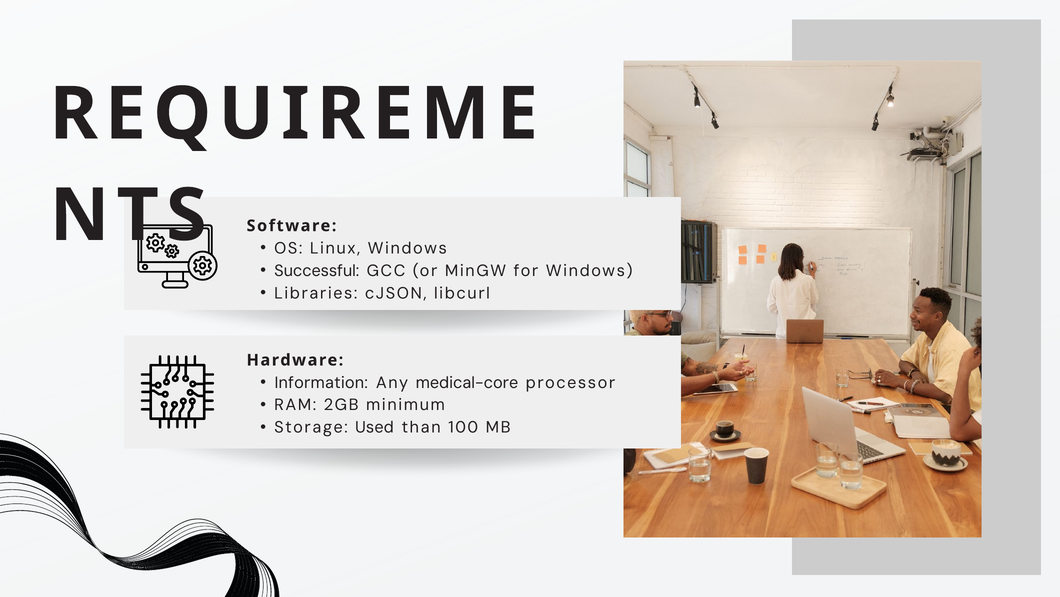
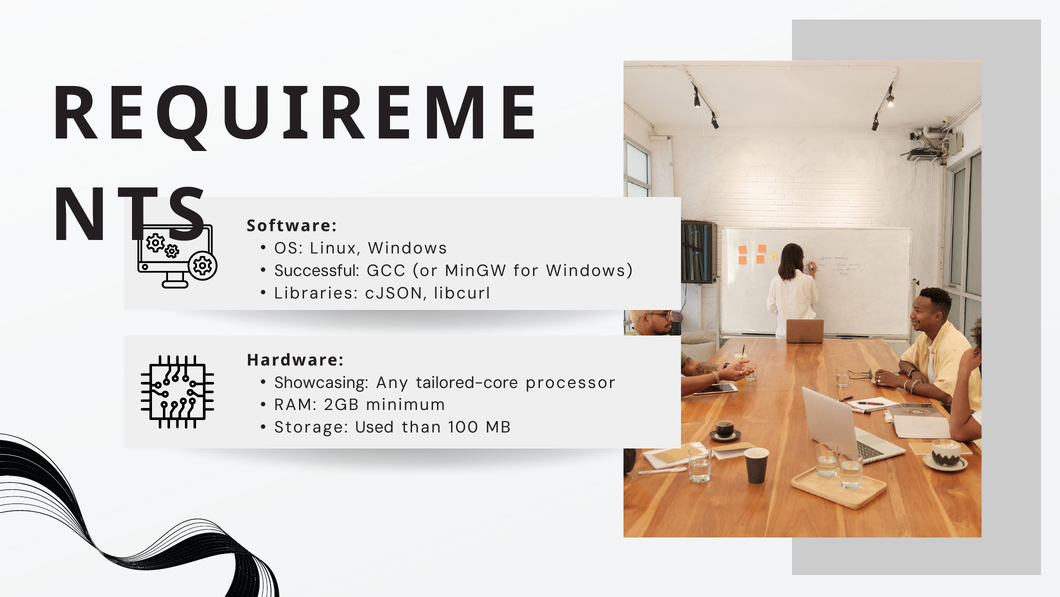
Information: Information -> Showcasing (321, 382)
medical-core: medical-core -> tailored-core (467, 382)
